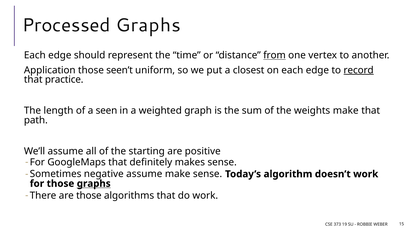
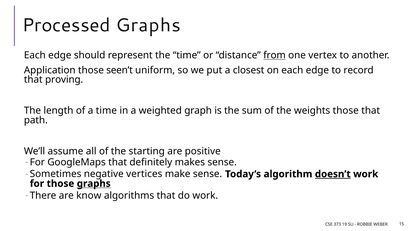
record underline: present -> none (359, 70)
practice: practice -> proving (64, 80)
a seen: seen -> time (106, 110)
weights make: make -> those (346, 110)
negative assume: assume -> vertices (144, 174)
doesn’t underline: none -> present (333, 174)
are those: those -> know (89, 195)
